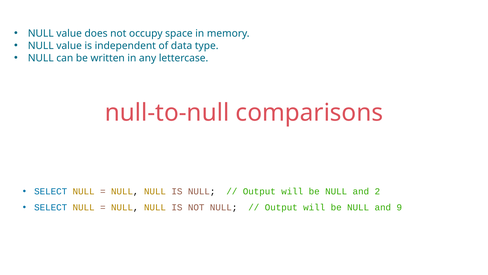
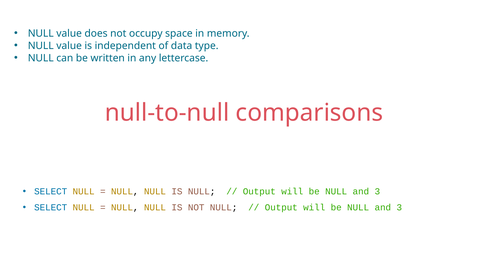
2: 2 -> 3 (377, 191)
9: 9 -> 3 (399, 207)
